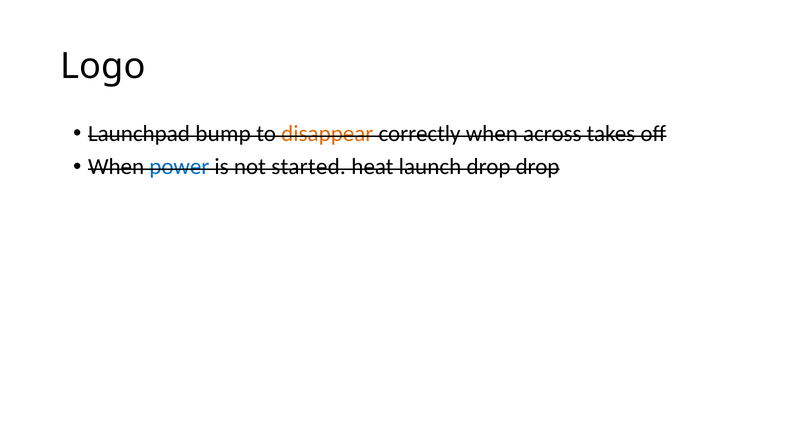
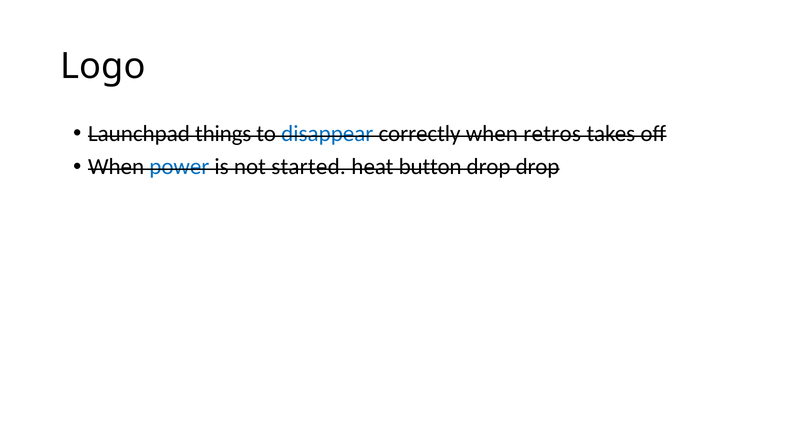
bump: bump -> things (223, 134)
disappear colour: orange -> blue (327, 134)
across: across -> retros (552, 134)
launch: launch -> button (430, 167)
